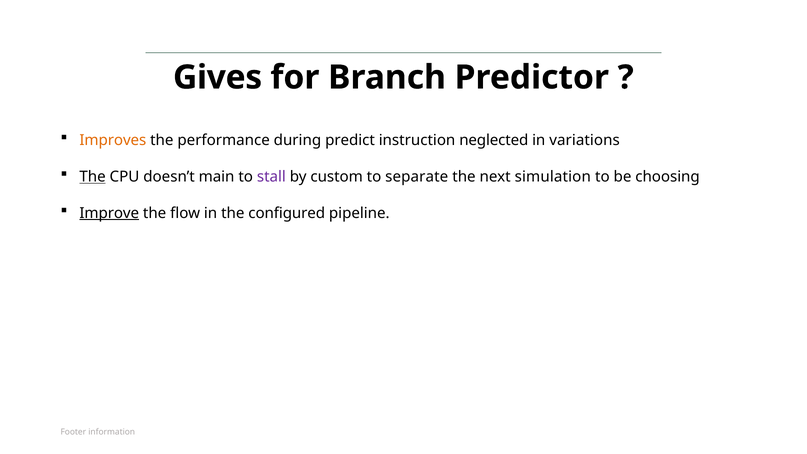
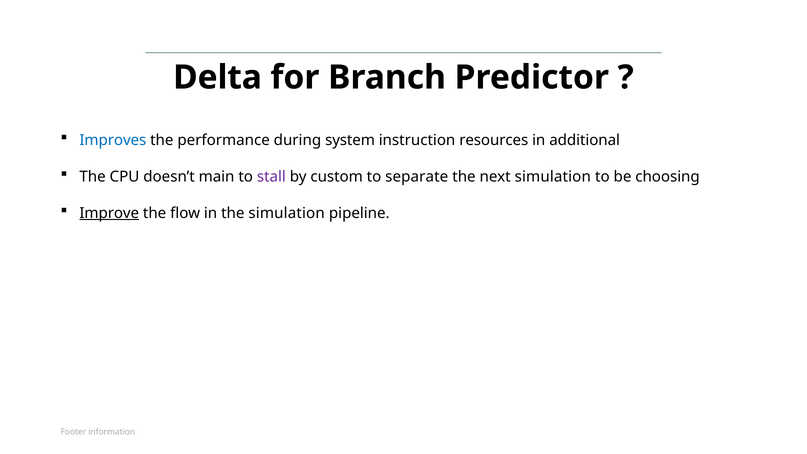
Gives: Gives -> Delta (217, 77)
Improves colour: orange -> blue (113, 140)
predict: predict -> system (350, 140)
neglected: neglected -> resources (494, 140)
variations: variations -> additional (585, 140)
The underline: present -> none (93, 177)
the configured: configured -> simulation (287, 213)
